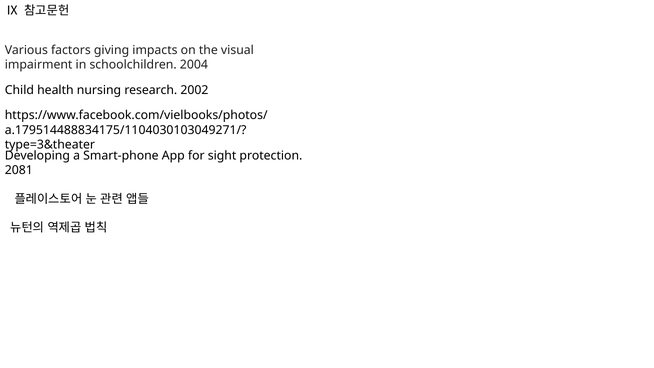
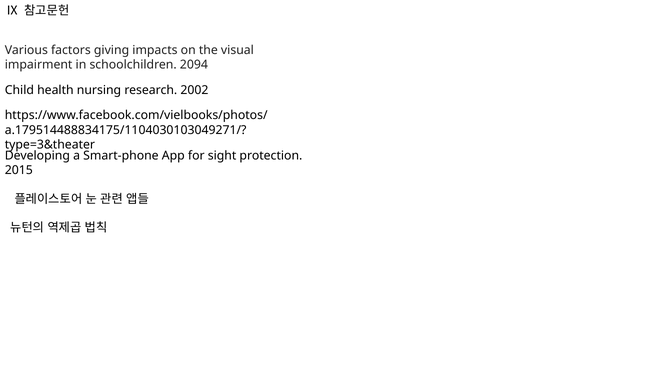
2004: 2004 -> 2094 (194, 65)
2081: 2081 -> 2015 (19, 170)
